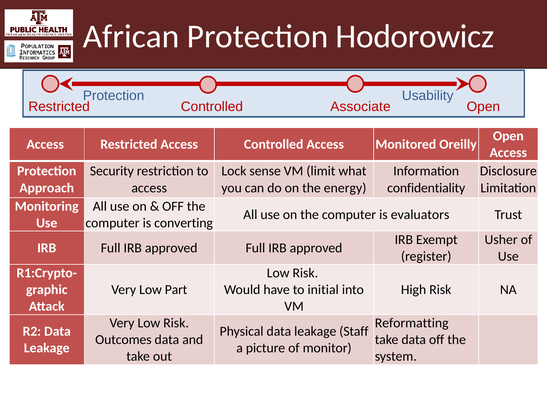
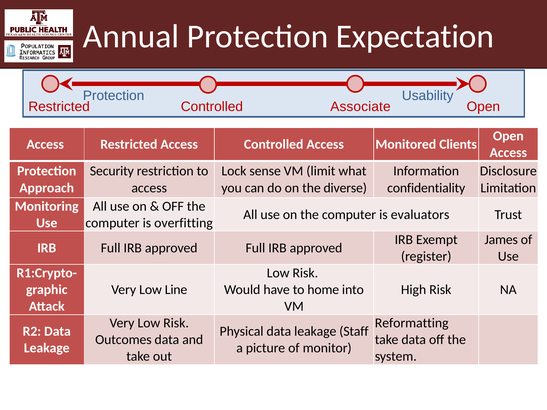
African: African -> Annual (131, 37)
Hodorowicz: Hodorowicz -> Expectation (415, 37)
Oreilly: Oreilly -> Clients (458, 145)
energy: energy -> diverse (345, 188)
converting: converting -> overfitting (184, 223)
Usher: Usher -> James (501, 240)
Part: Part -> Line (176, 290)
initial: initial -> home (323, 290)
